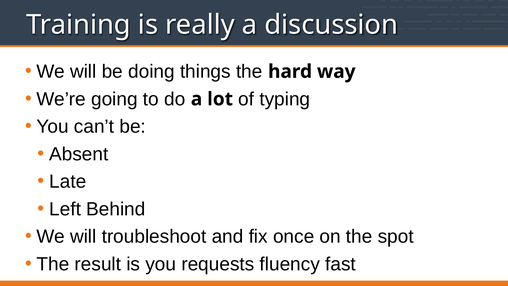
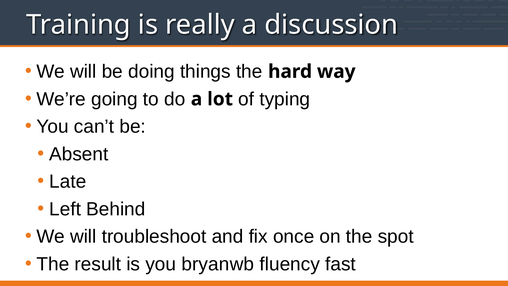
requests: requests -> bryanwb (218, 264)
